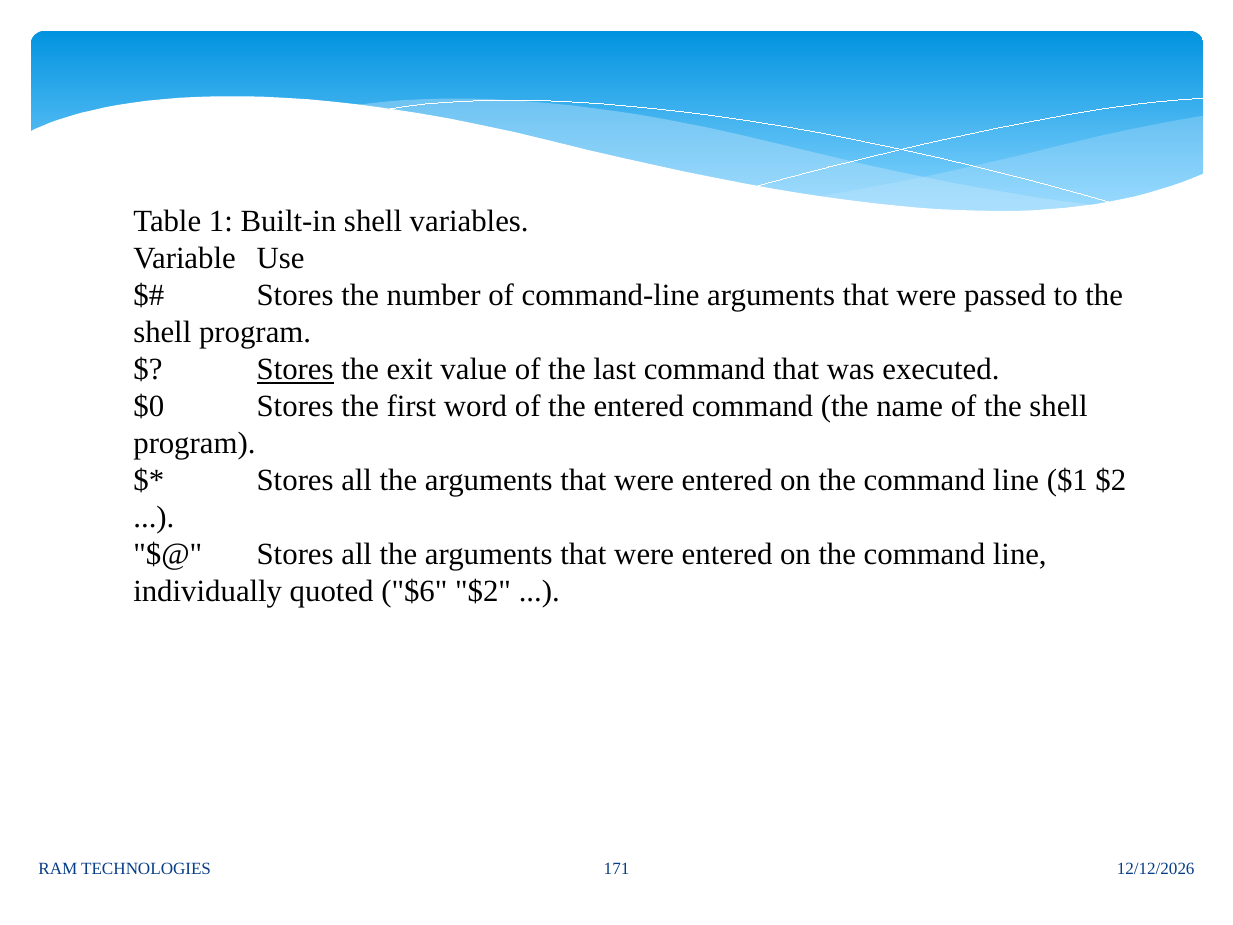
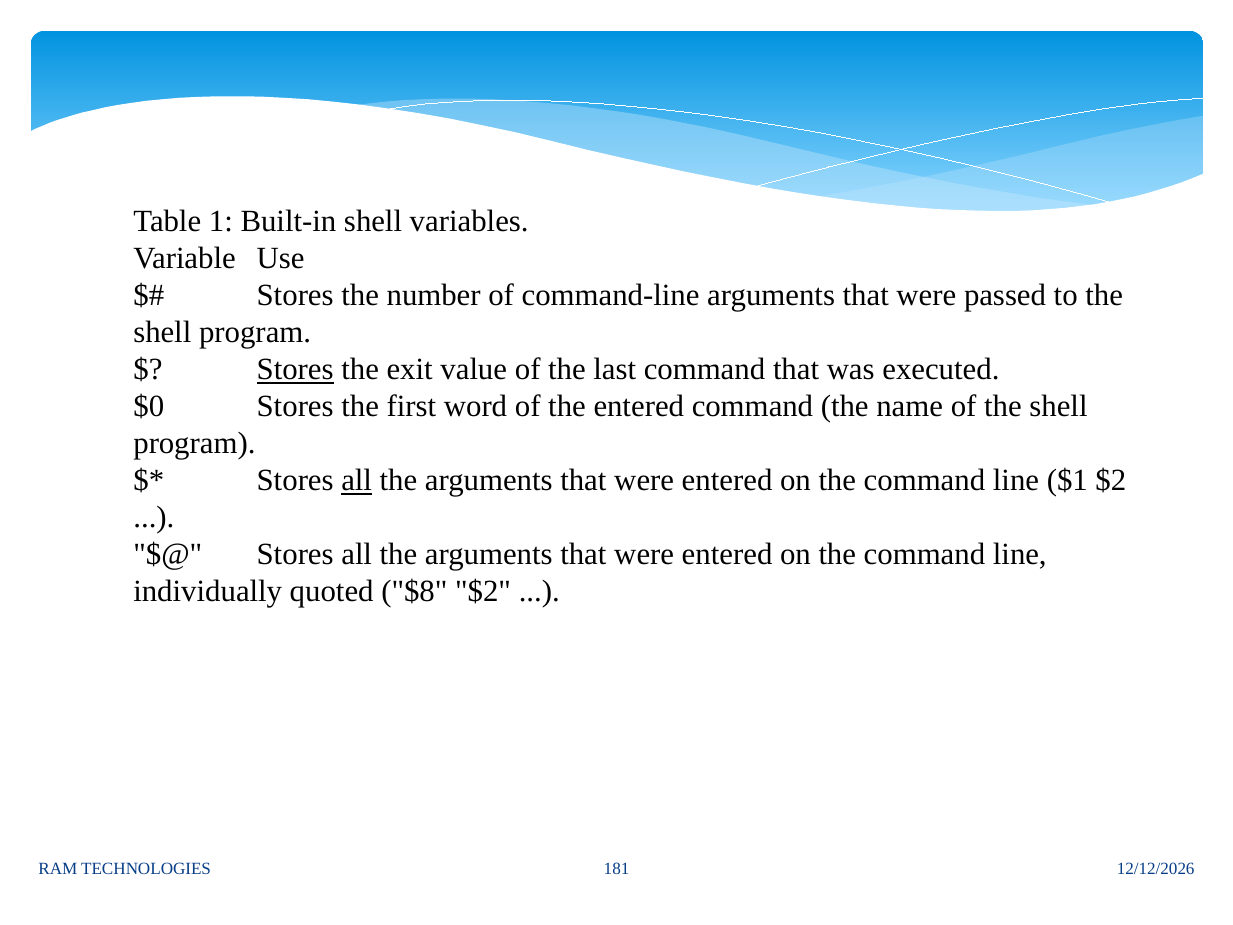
all underline: none -> present (357, 480)
$6: $6 -> $8 (414, 591)
171: 171 -> 181 (617, 869)
